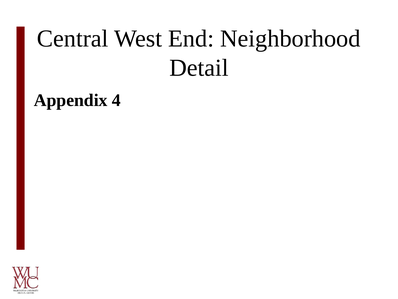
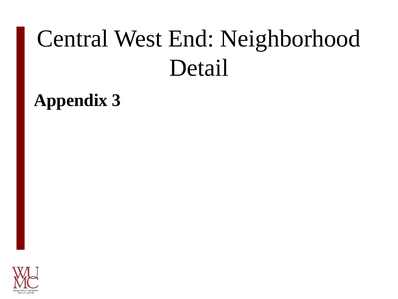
4: 4 -> 3 (116, 100)
